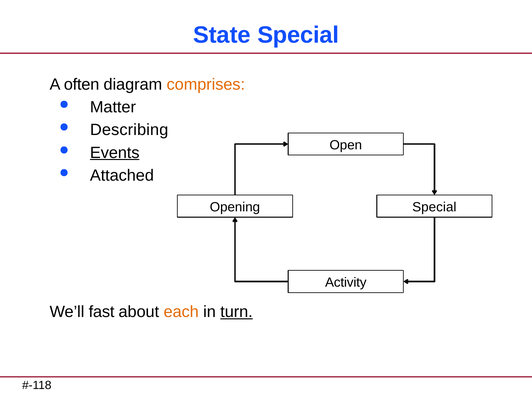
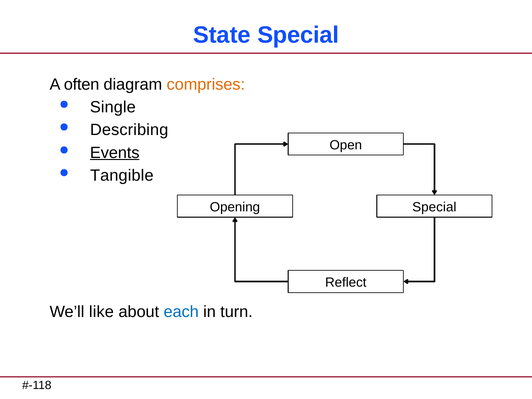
Matter: Matter -> Single (113, 107)
Attached: Attached -> Tangible (122, 175)
Activity: Activity -> Reflect (346, 282)
fast: fast -> like (101, 312)
each colour: orange -> blue (181, 312)
turn underline: present -> none (237, 312)
